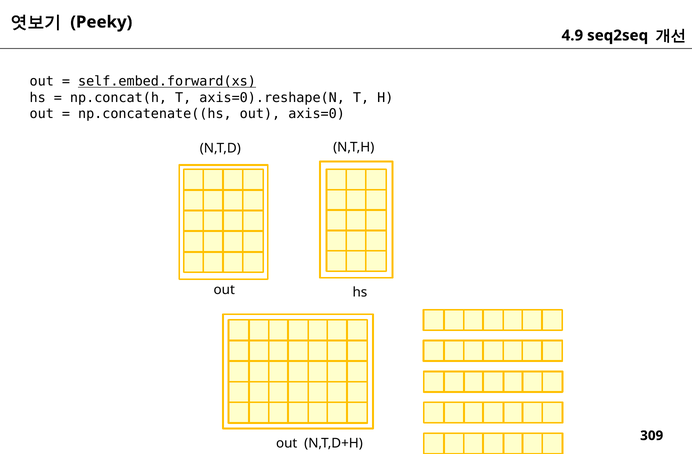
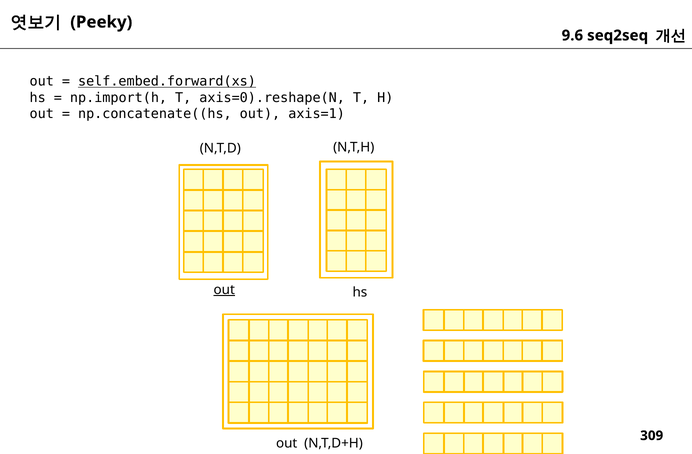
4.9: 4.9 -> 9.6 (572, 35)
np.concat(h: np.concat(h -> np.import(h (119, 98)
axis=0: axis=0 -> axis=1 (317, 114)
out underline: none -> present (224, 290)
